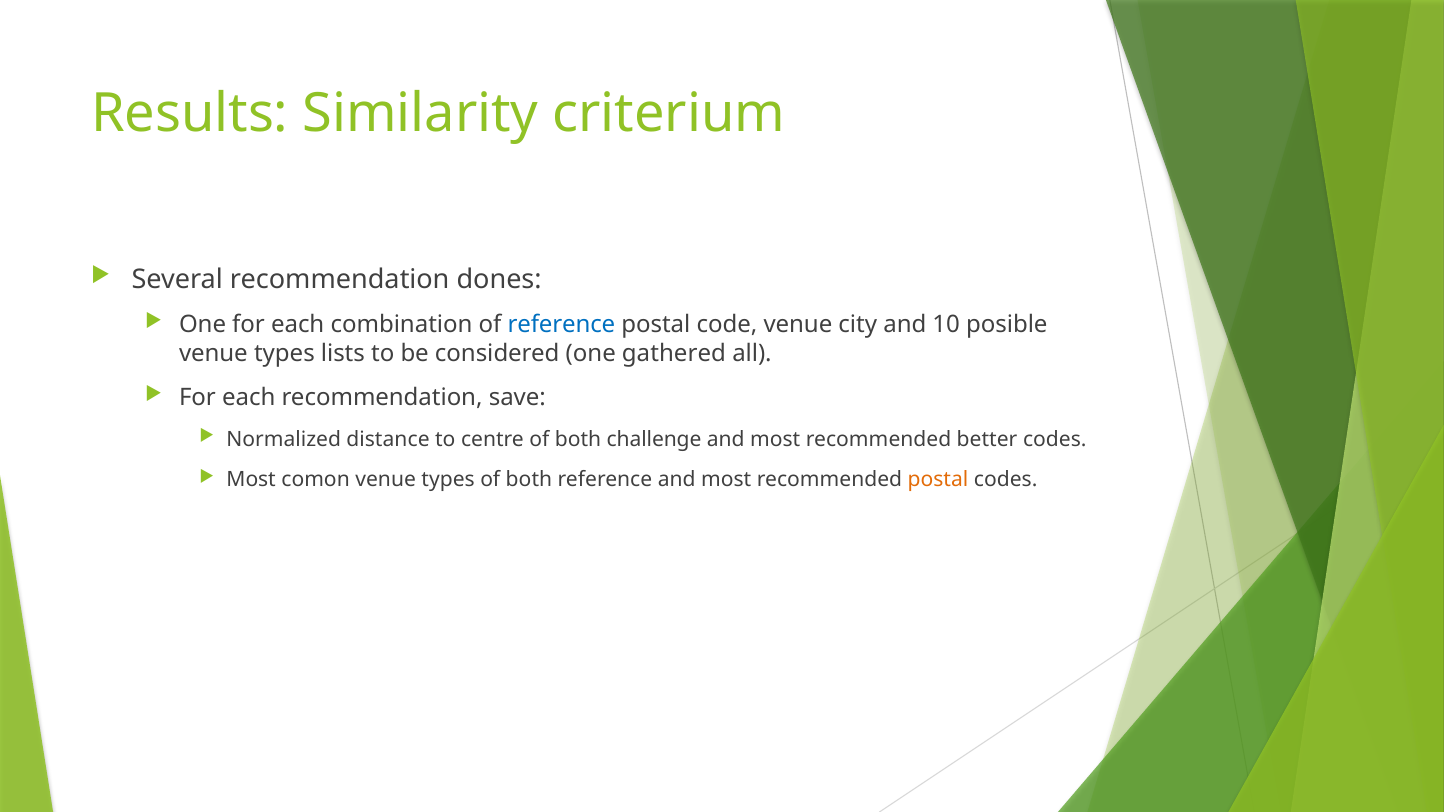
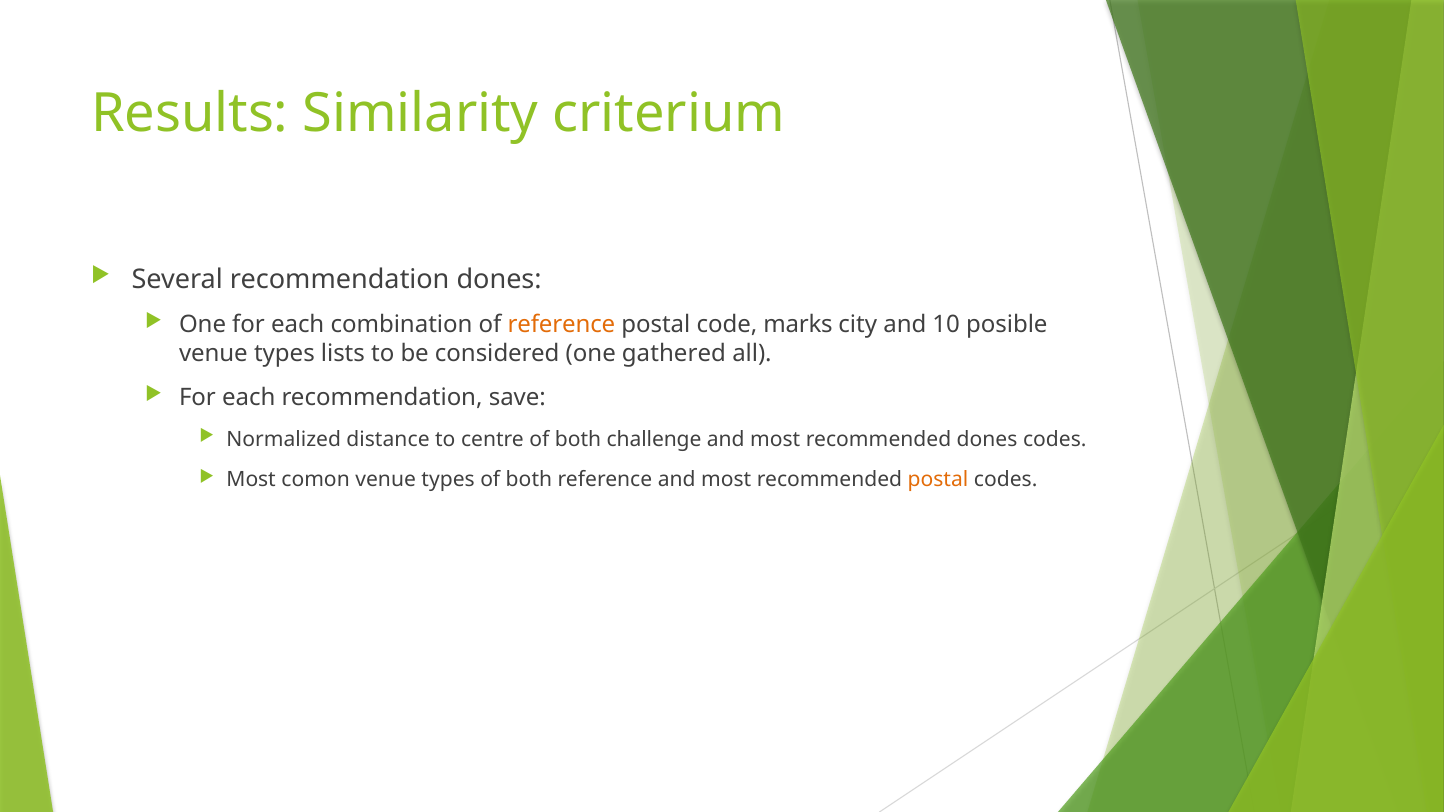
reference colour: blue -> orange (561, 325)
code venue: venue -> marks (798, 325)
recommended better: better -> dones (987, 440)
